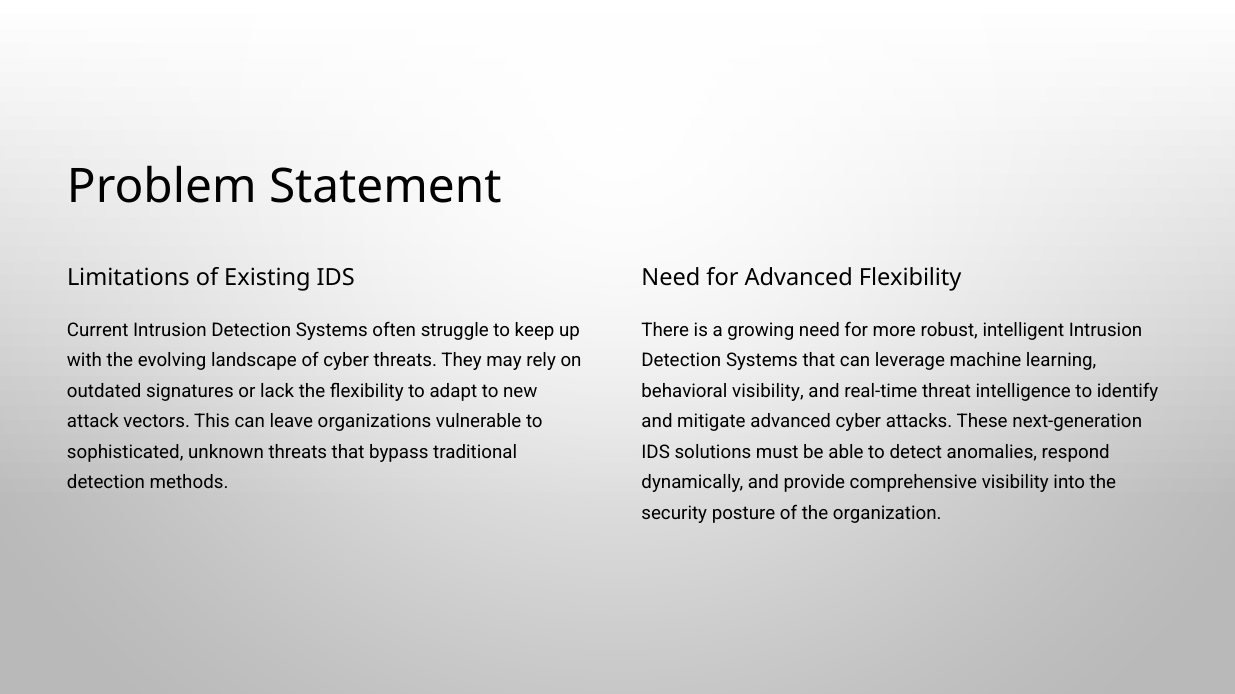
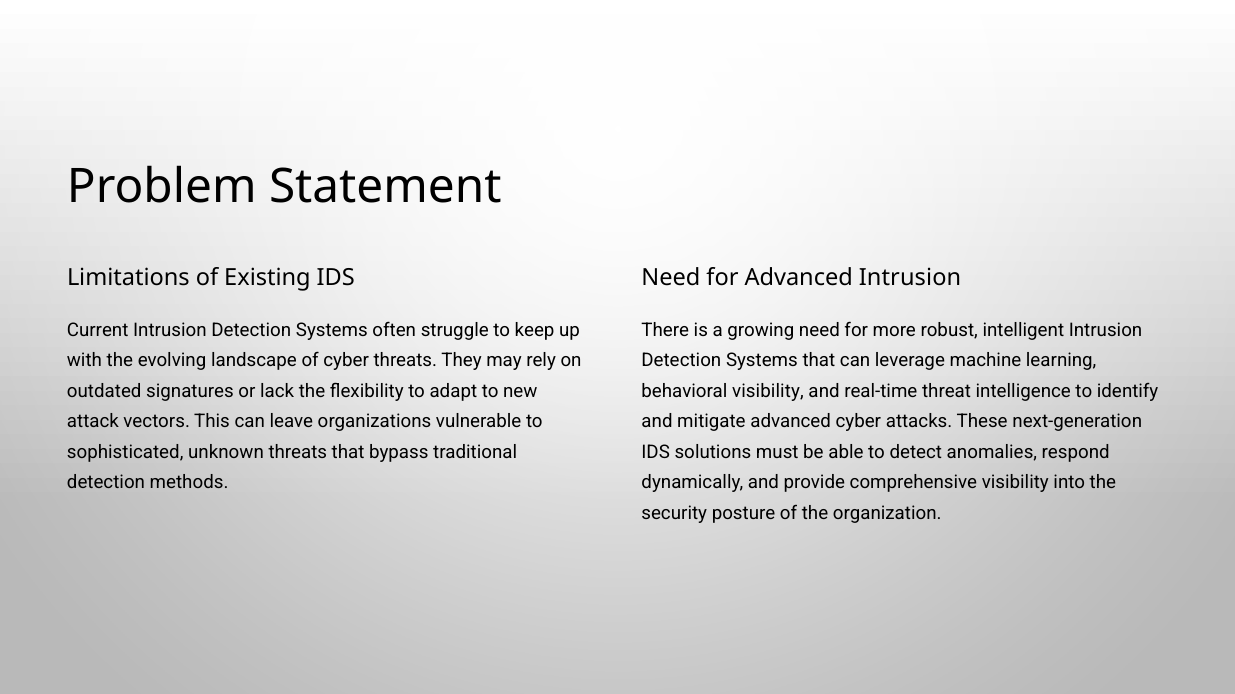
Advanced Flexibility: Flexibility -> Intrusion (910, 278)
